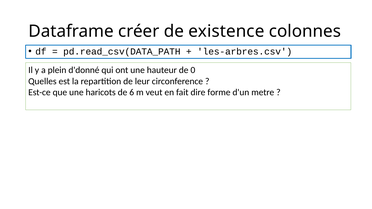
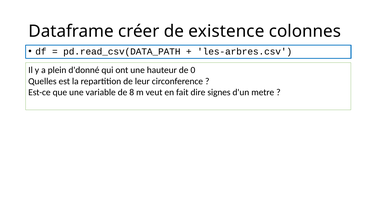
haricots: haricots -> variable (101, 93)
6: 6 -> 8 (132, 93)
forme: forme -> signes (219, 93)
